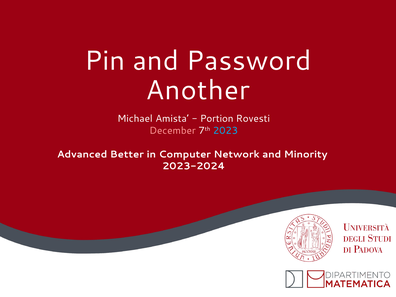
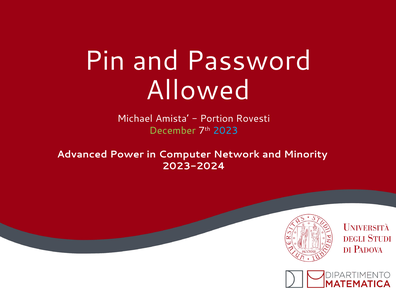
Another: Another -> Allowed (198, 90)
December colour: pink -> light green (173, 131)
Better: Better -> Power (127, 154)
